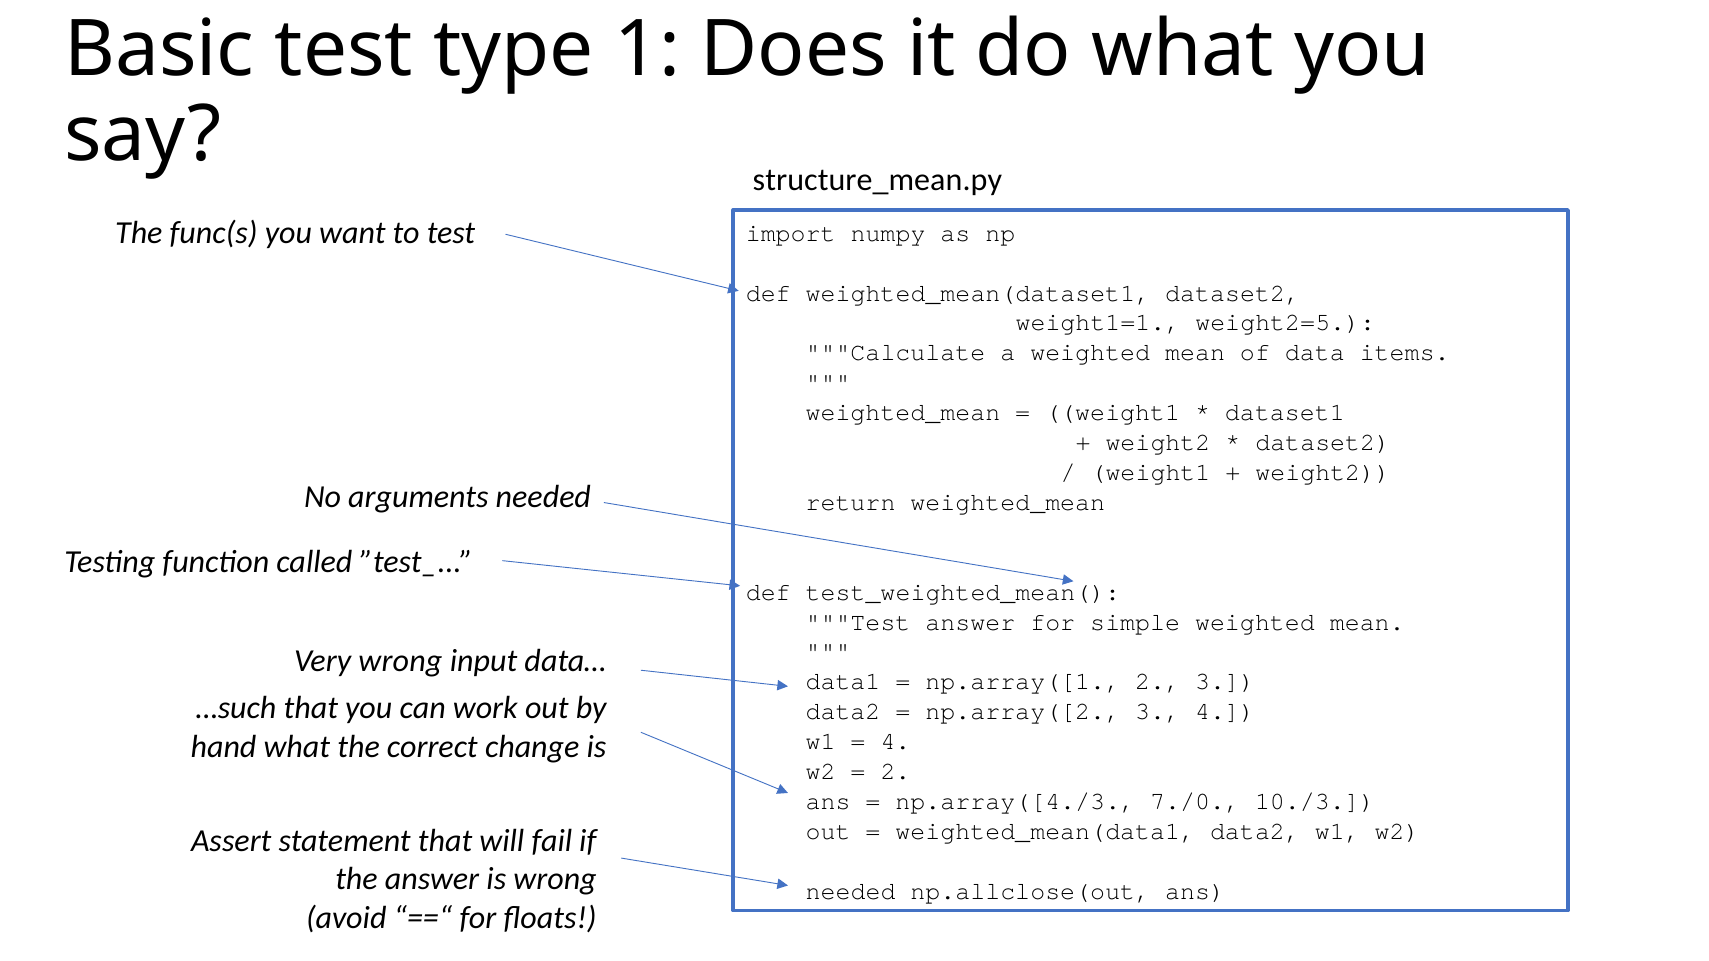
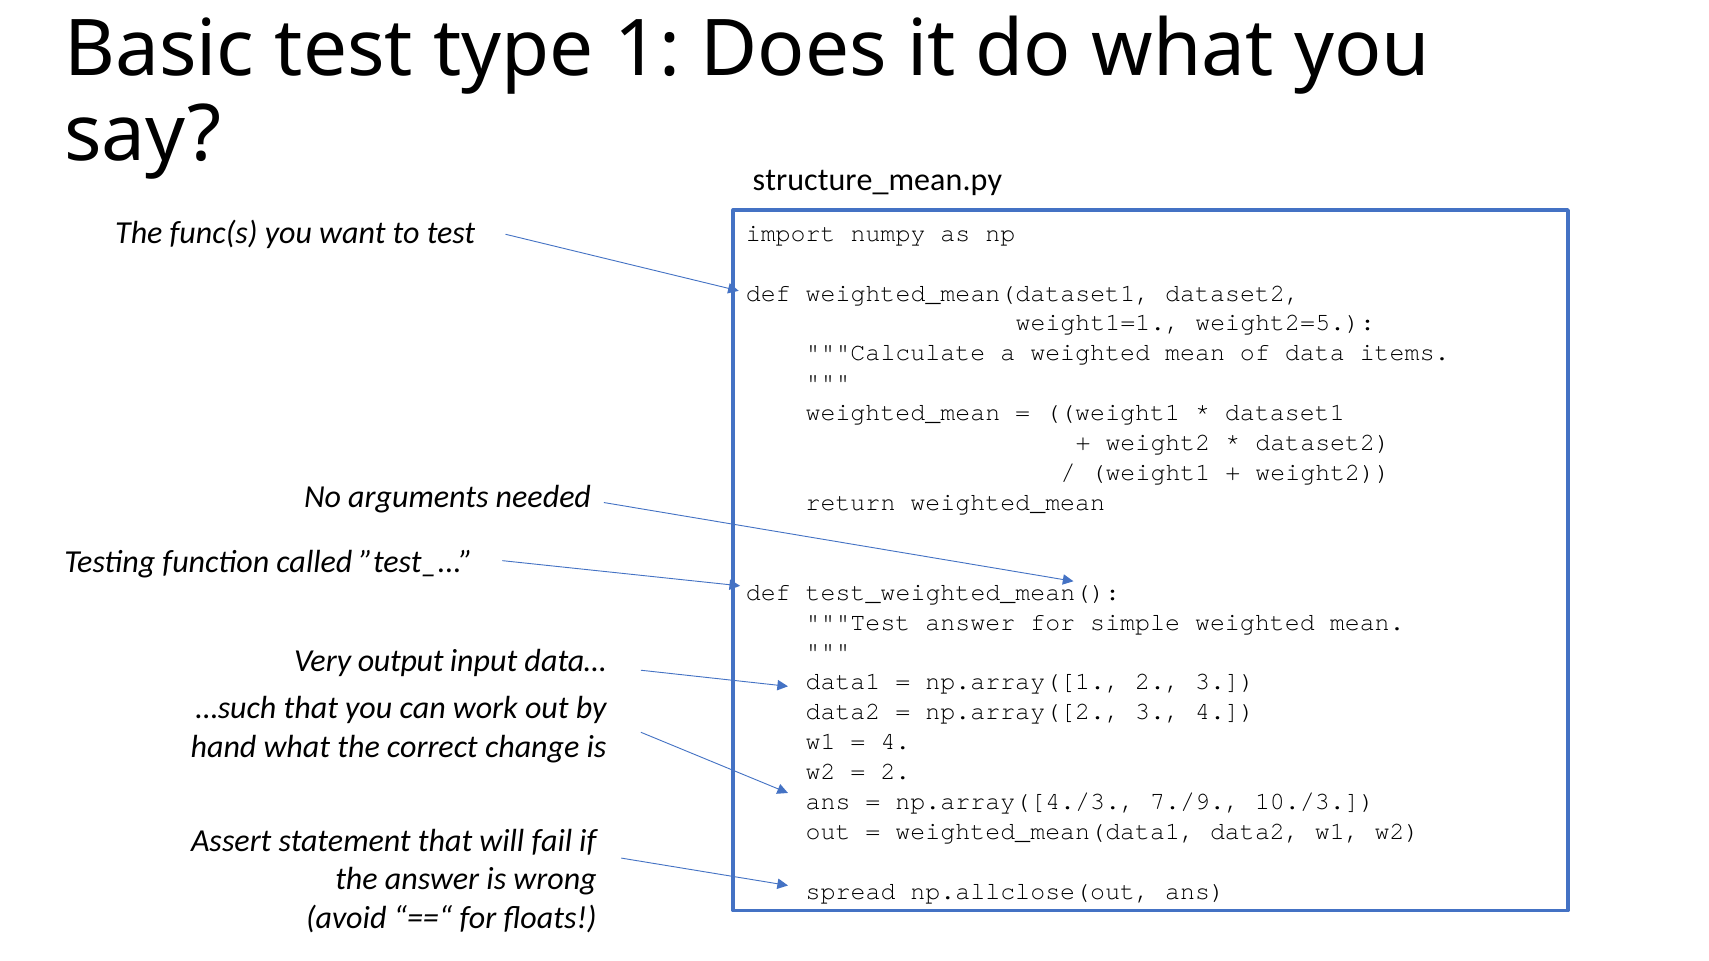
Very wrong: wrong -> output (401, 661)
7./0: 7./0 -> 7./9 (1195, 802)
needed: needed -> spread (851, 891)
